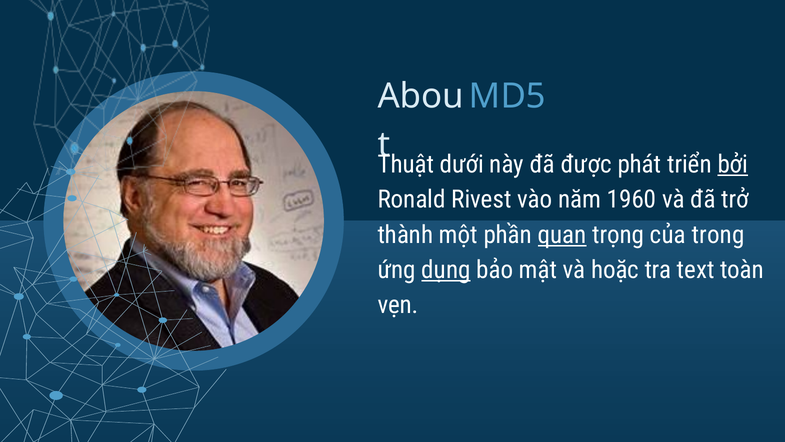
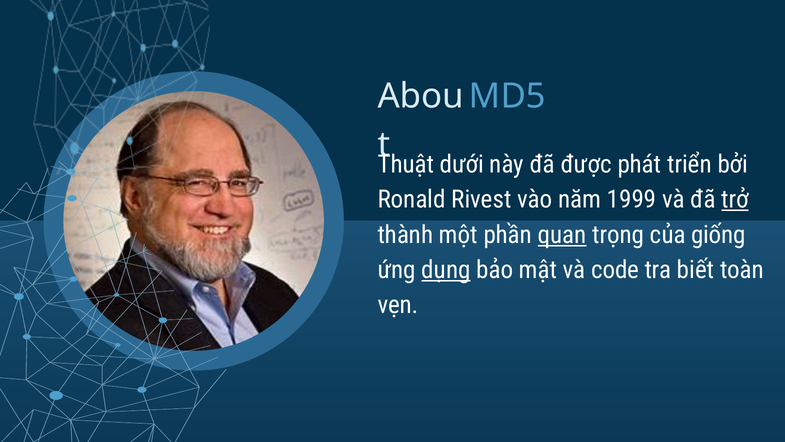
bởi underline: present -> none (733, 164)
1960: 1960 -> 1999 (632, 199)
trở underline: none -> present (735, 199)
trong: trong -> giống (718, 235)
hoặc: hoặc -> code (615, 270)
text: text -> biết (696, 270)
